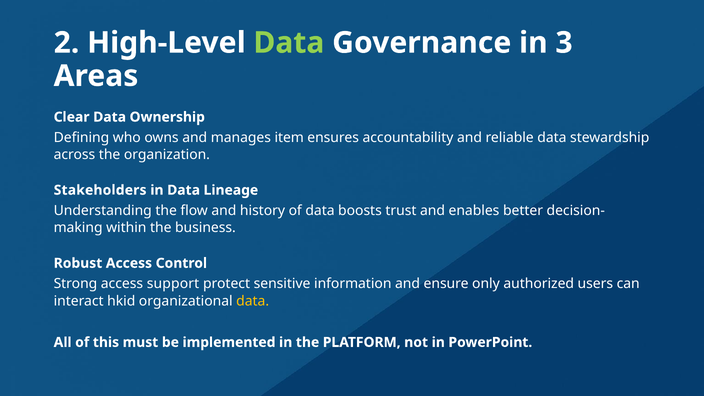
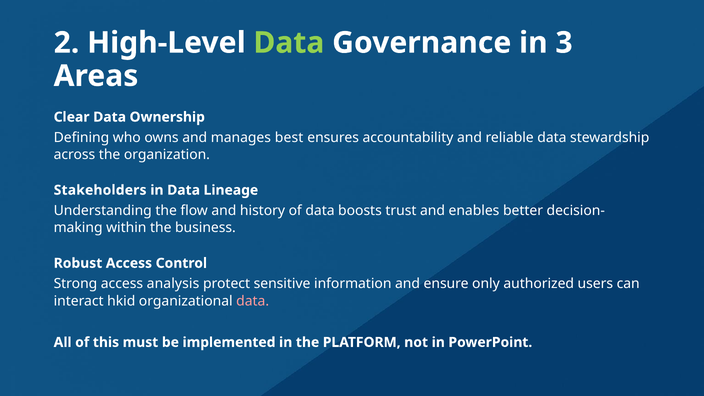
item: item -> best (289, 138)
support: support -> analysis (173, 284)
data colour: yellow -> pink (253, 301)
